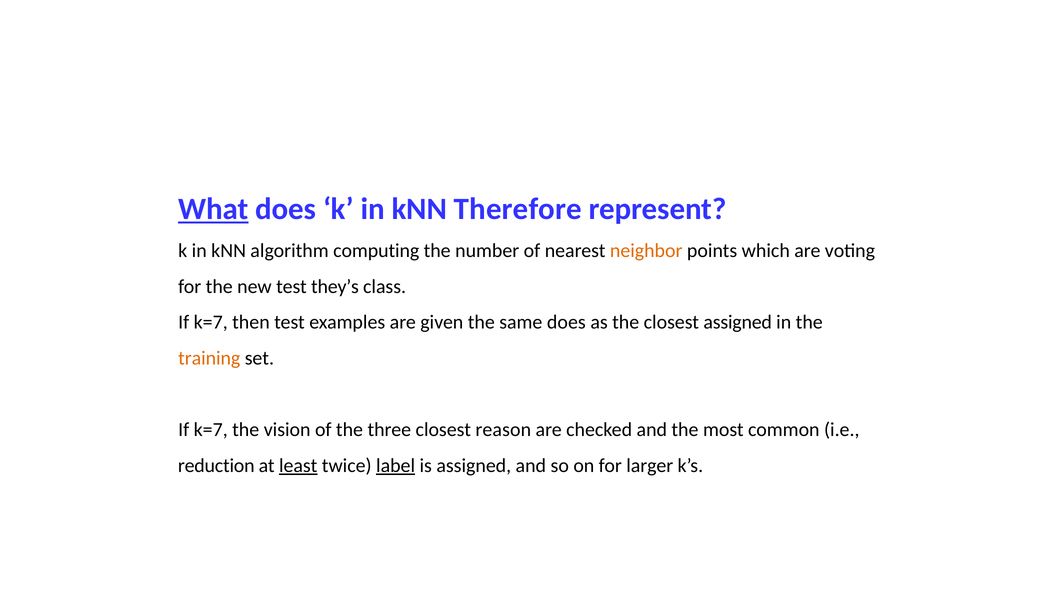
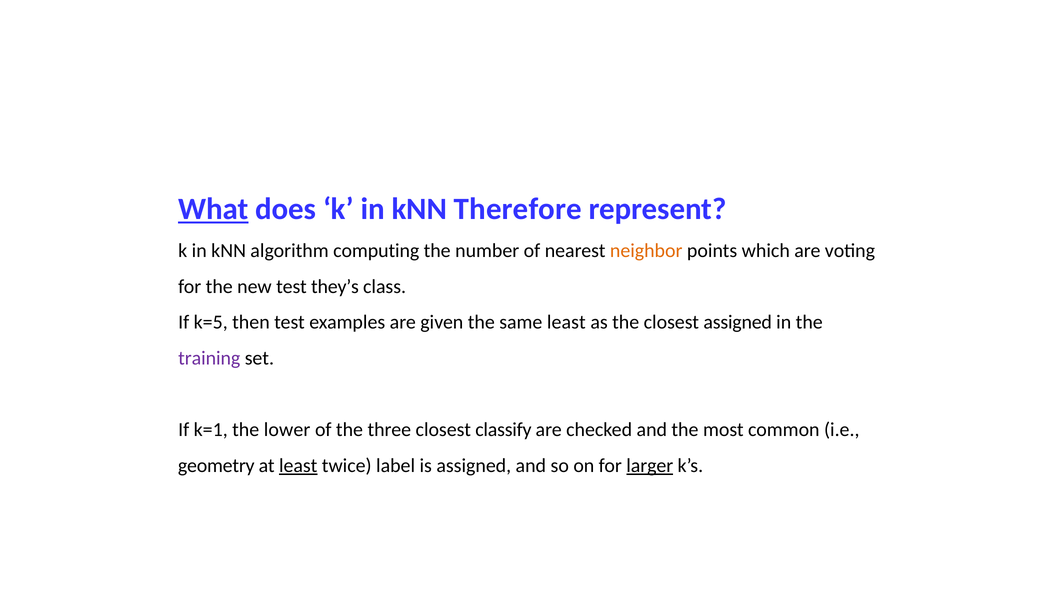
k=7: k=7 -> k=5 (211, 323)
same does: does -> least (566, 323)
training colour: orange -> purple (209, 358)
k=7: k=7 -> k=1 (211, 430)
vision: vision -> lower (287, 430)
reason: reason -> classify (503, 430)
reduction: reduction -> geometry (216, 466)
label underline: present -> none (396, 466)
larger underline: none -> present (650, 466)
